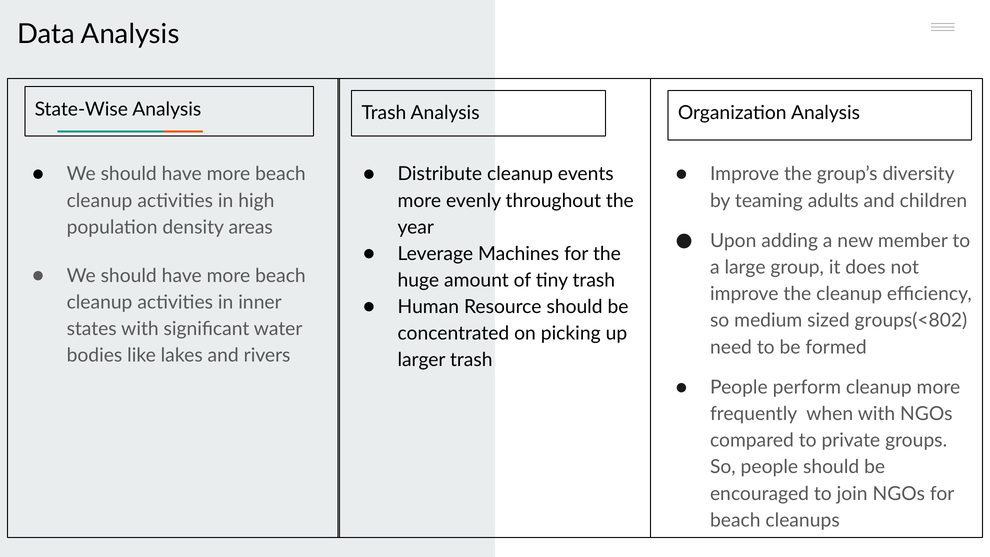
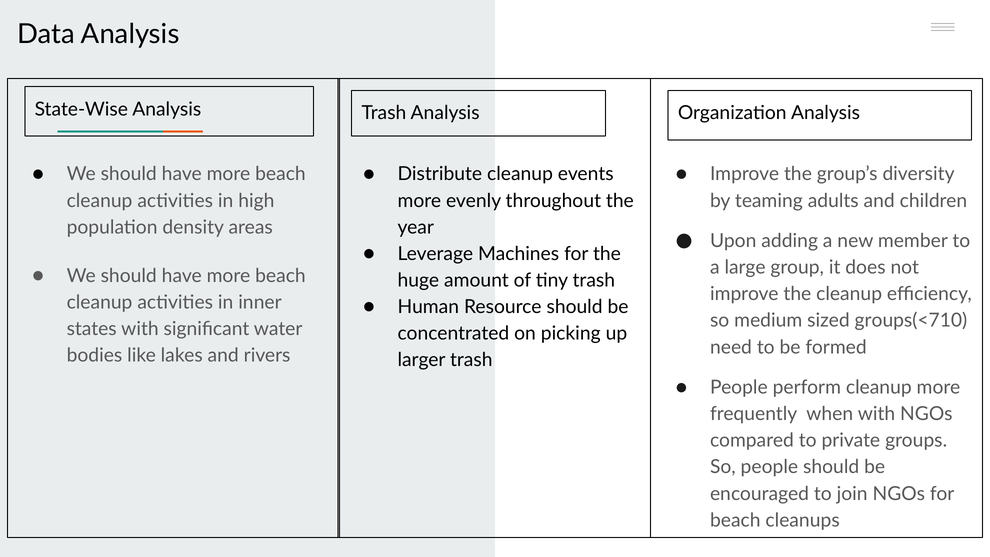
groups(<802: groups(<802 -> groups(<710 (911, 321)
